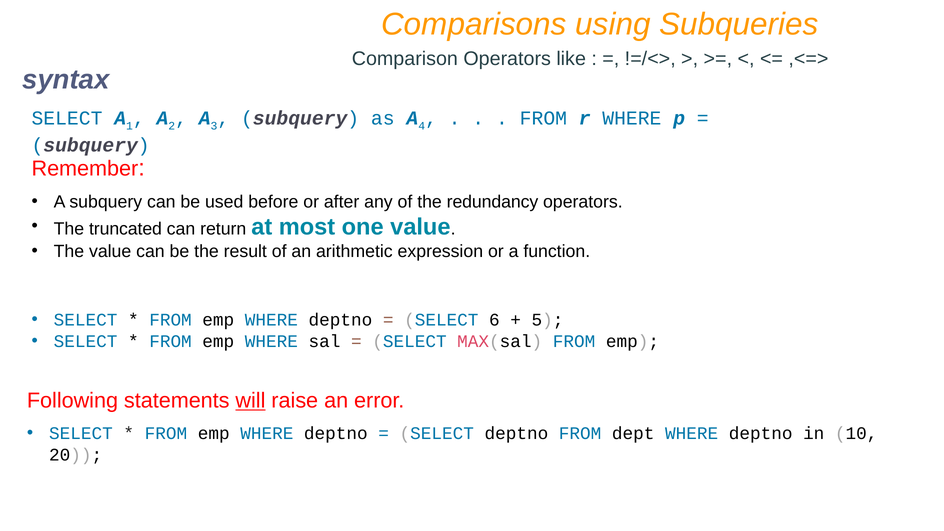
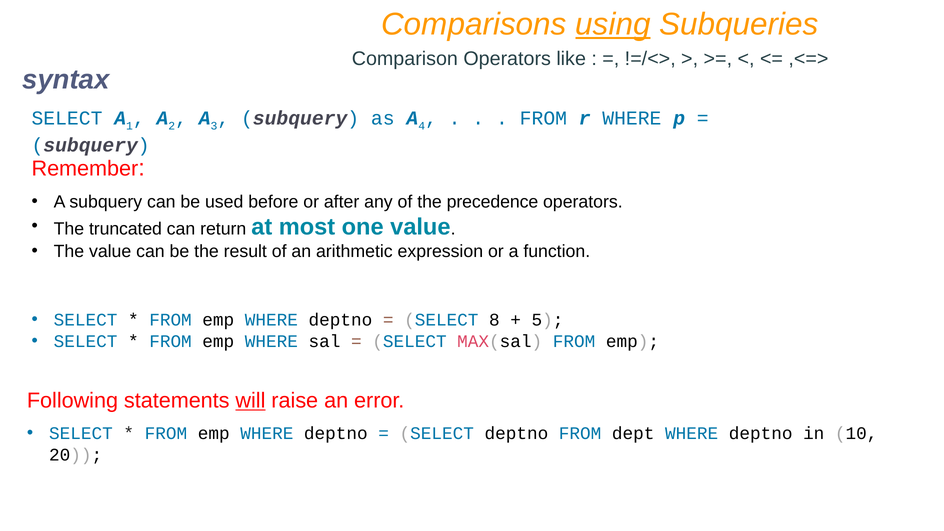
using underline: none -> present (613, 25)
redundancy: redundancy -> precedence (492, 202)
6: 6 -> 8 (494, 320)
